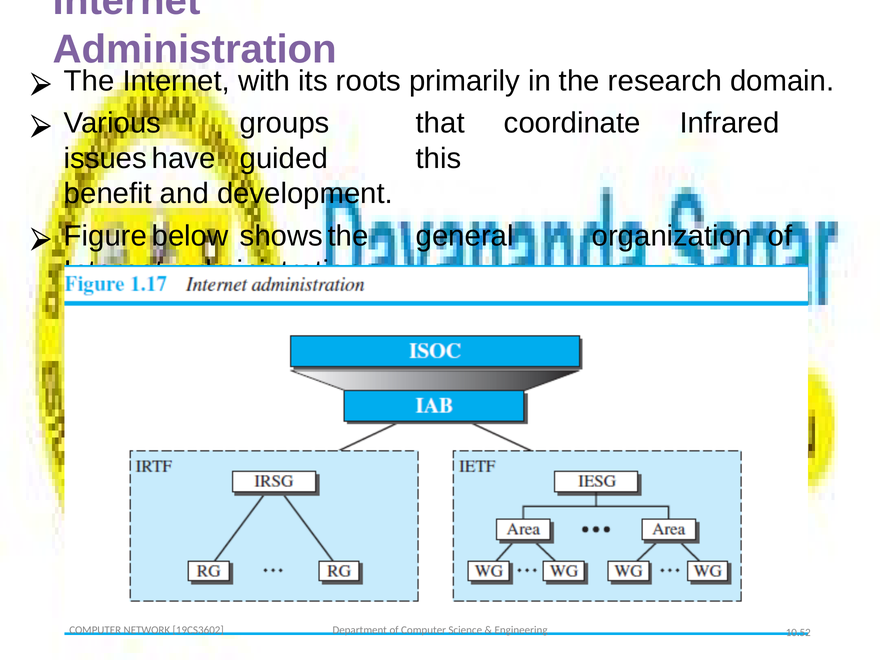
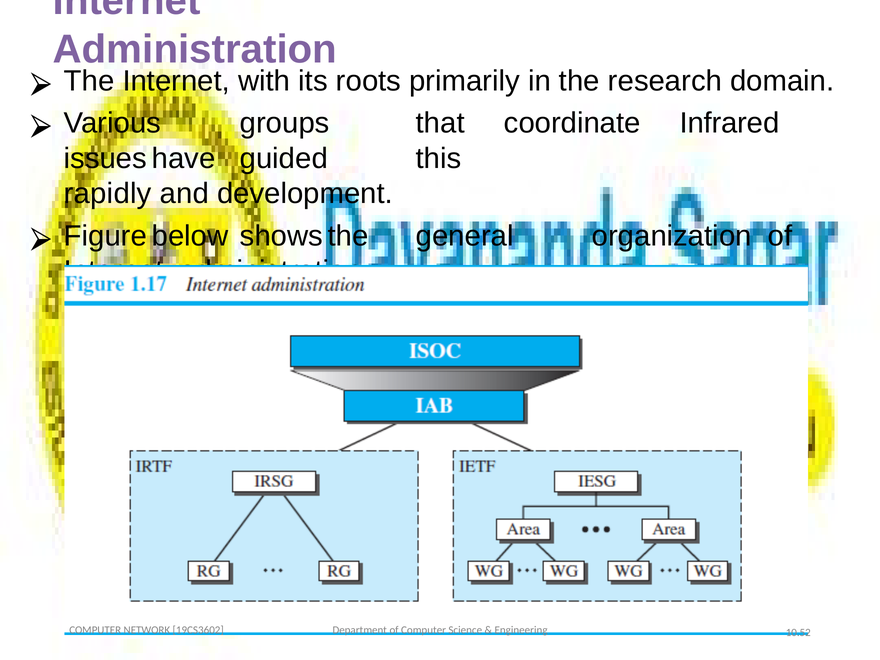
benefit: benefit -> rapidly (108, 194)
